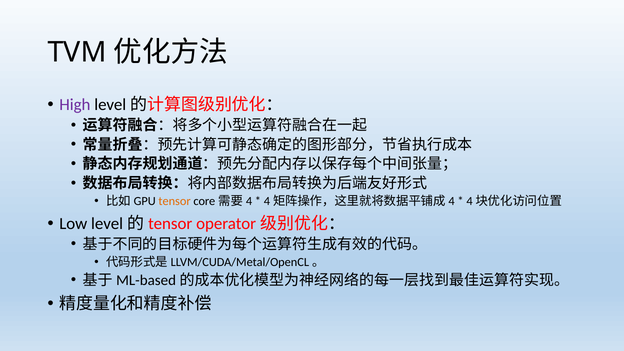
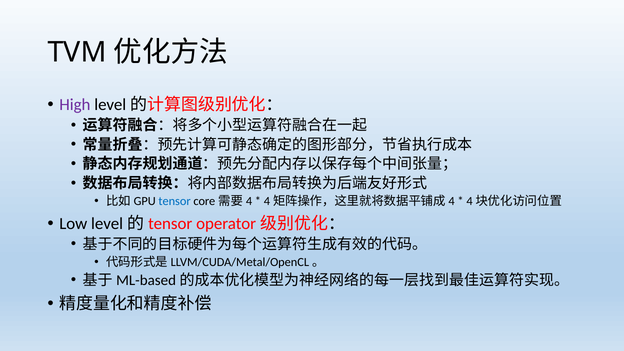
tensor colour: orange -> blue (175, 201)
